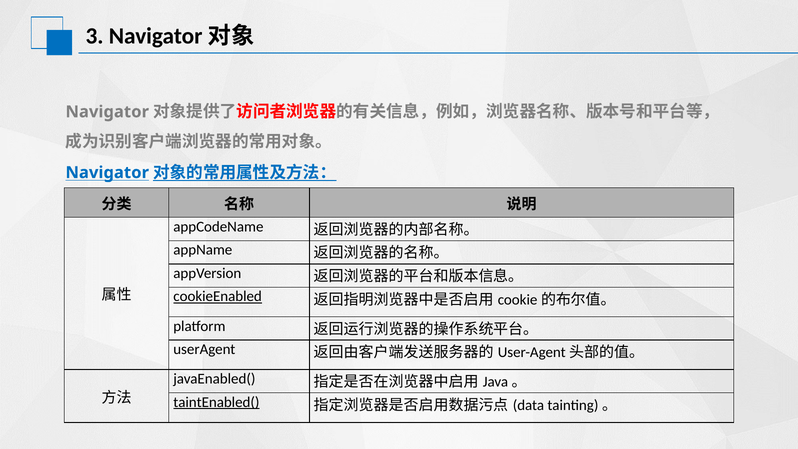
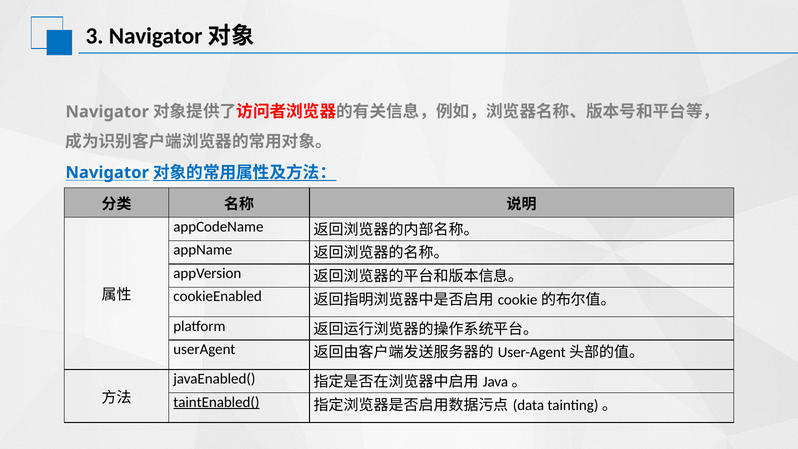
cookieEnabled underline: present -> none (218, 297)
